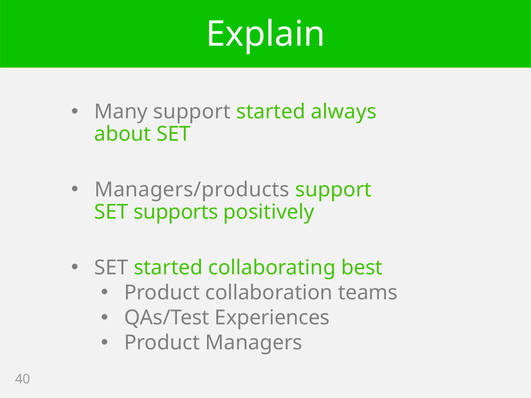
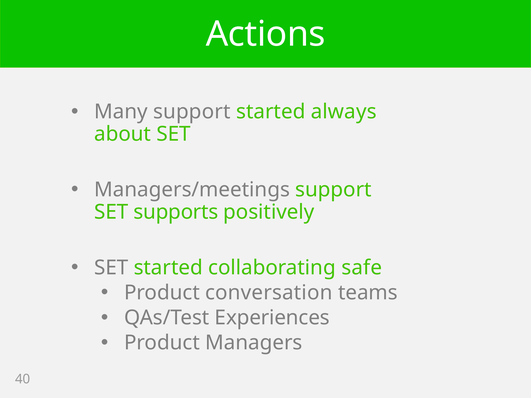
Explain: Explain -> Actions (266, 34)
Managers/products: Managers/products -> Managers/meetings (192, 190)
best: best -> safe (362, 268)
collaboration: collaboration -> conversation (269, 293)
